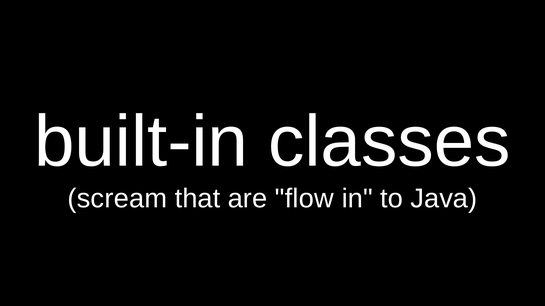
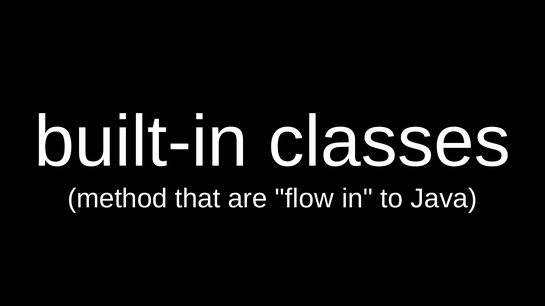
scream: scream -> method (117, 199)
